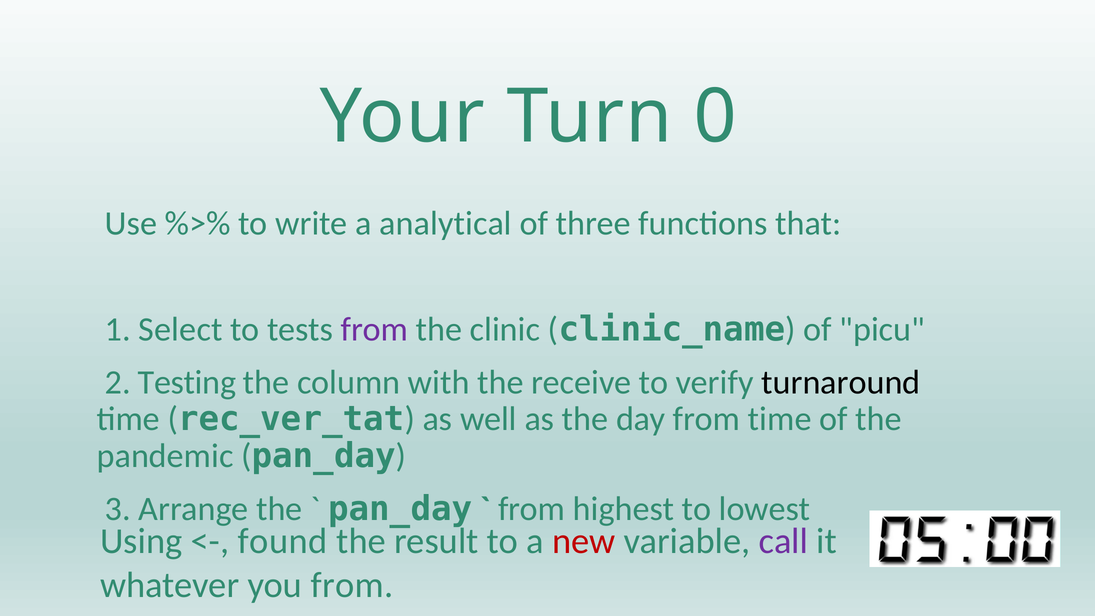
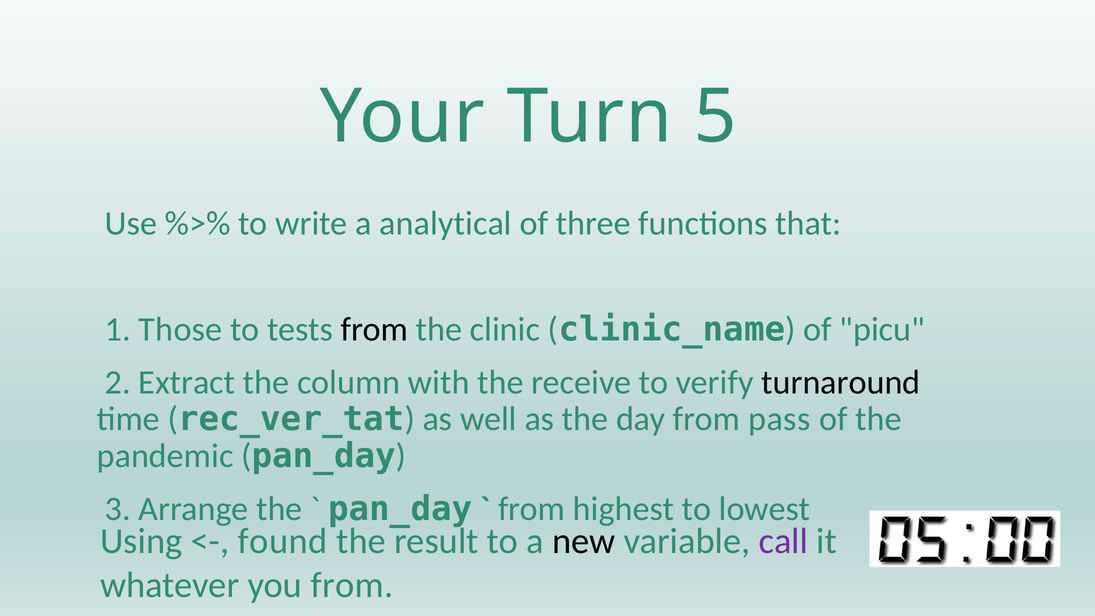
0: 0 -> 5 (715, 117)
Select: Select -> Those (180, 329)
from colour: purple -> black (374, 329)
Testing: Testing -> Extract (187, 382)
from time: time -> pass (779, 419)
new colour: red -> black (584, 541)
